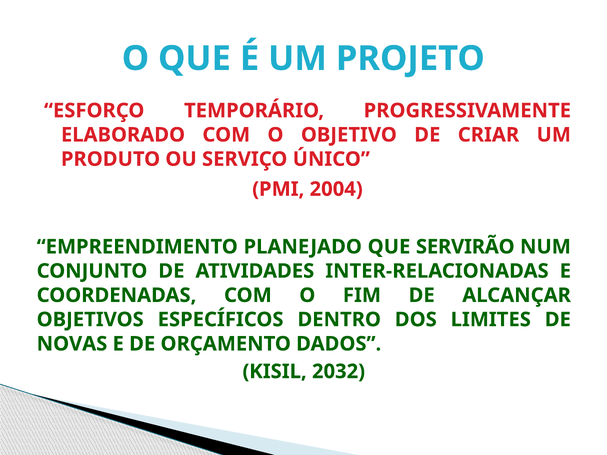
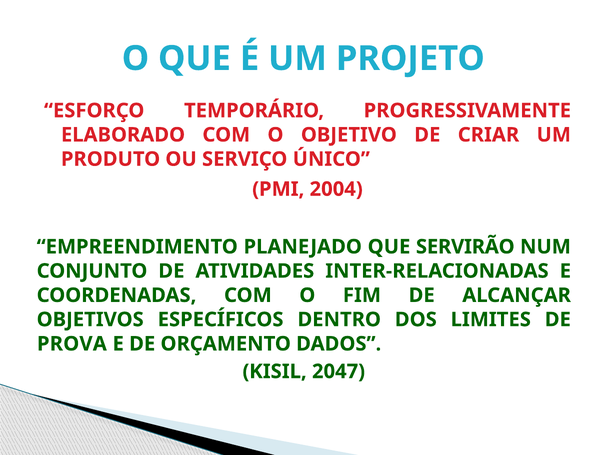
NOVAS: NOVAS -> PROVA (72, 344)
2032: 2032 -> 2047 (339, 372)
